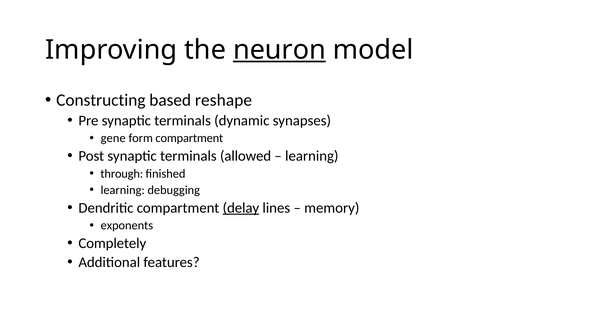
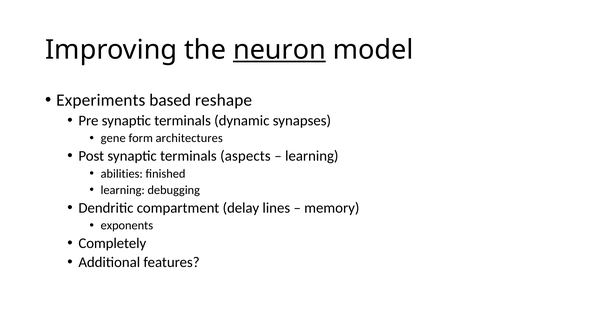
Constructing: Constructing -> Experiments (101, 100)
form compartment: compartment -> architectures (189, 138)
allowed: allowed -> aspects (245, 156)
through: through -> abilities (122, 174)
delay underline: present -> none (241, 208)
